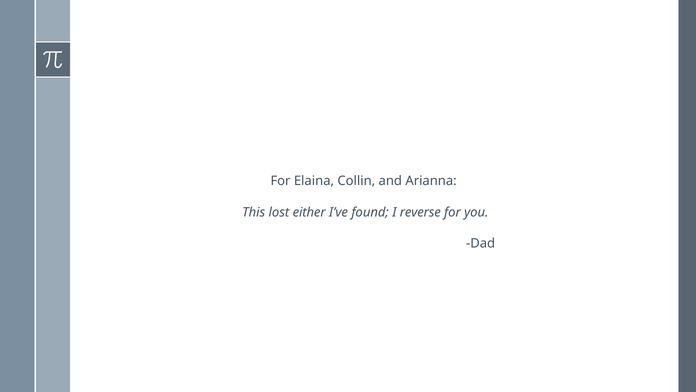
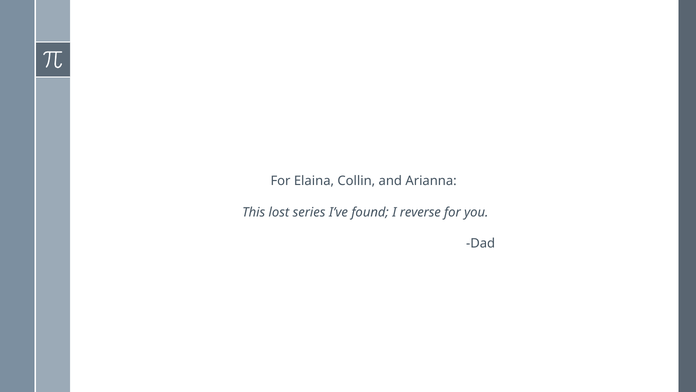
either: either -> series (309, 212)
